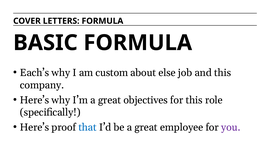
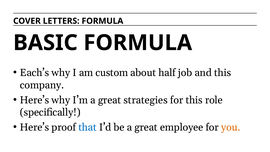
else: else -> half (167, 73)
objectives: objectives -> strategies (146, 100)
you colour: purple -> orange (231, 127)
